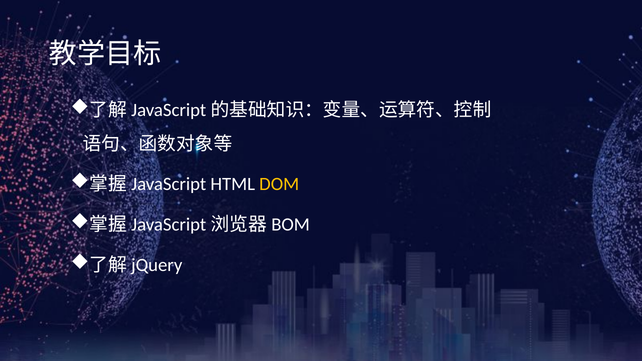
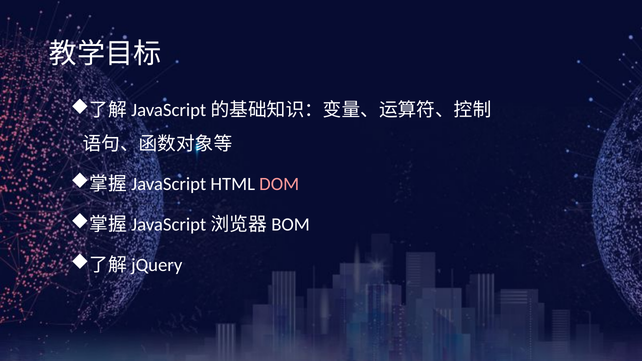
DOM colour: yellow -> pink (279, 184)
